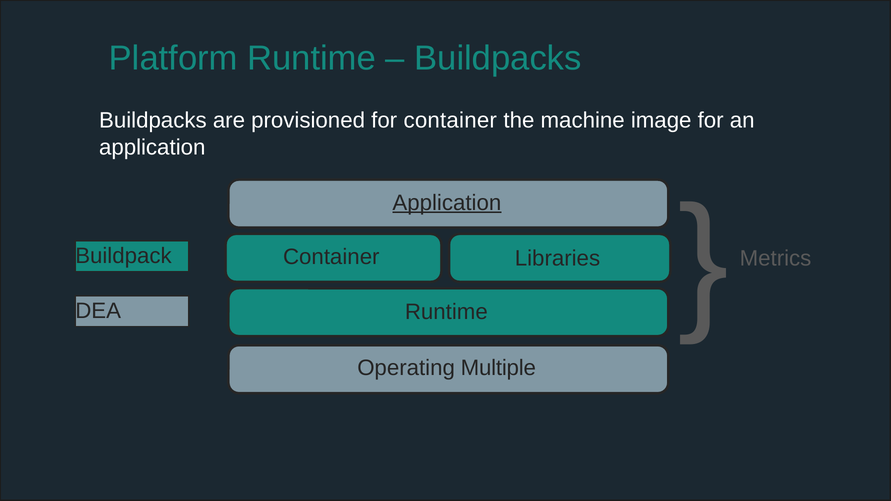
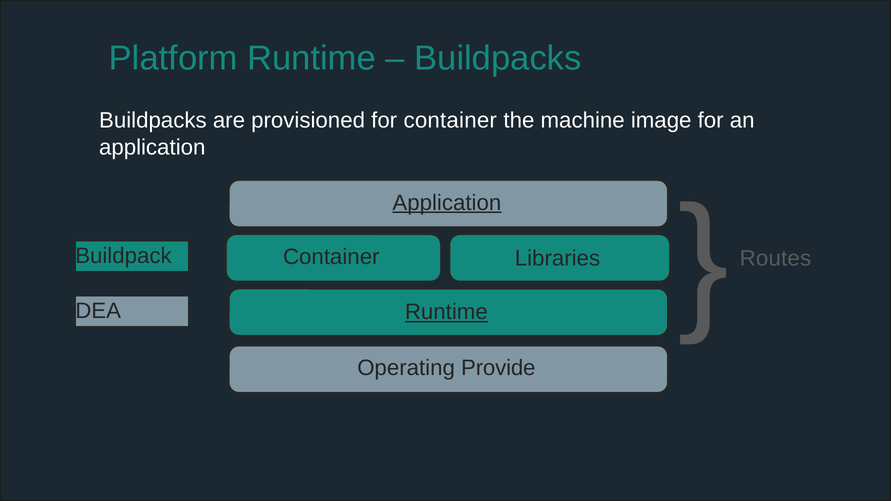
Metrics: Metrics -> Routes (775, 259)
Runtime underline: none -> present (446, 312)
Multiple: Multiple -> Provide (498, 368)
